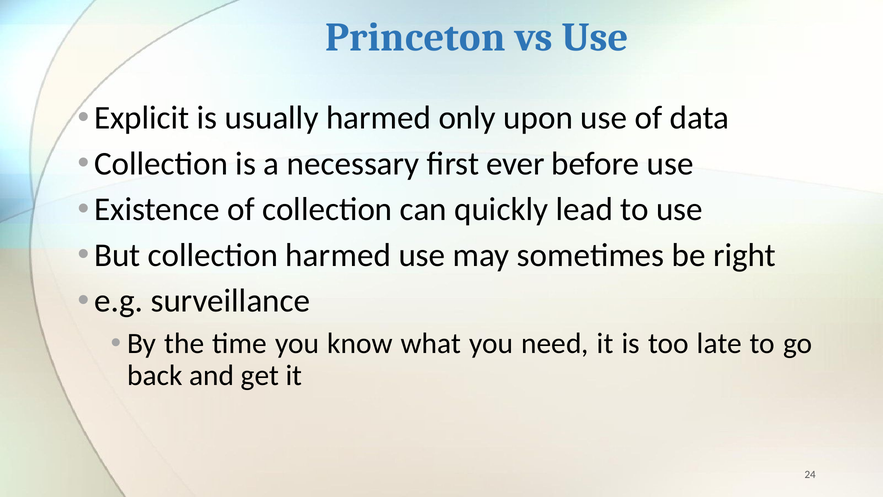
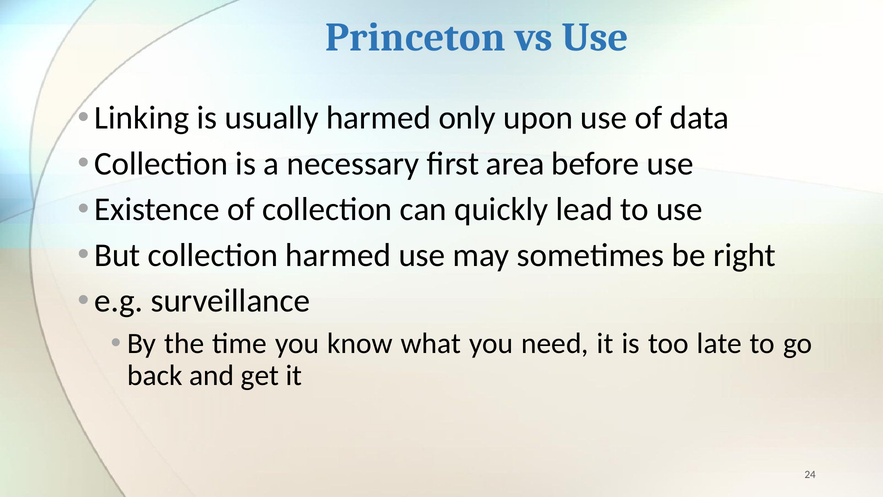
Explicit: Explicit -> Linking (142, 118)
ever: ever -> area (515, 164)
